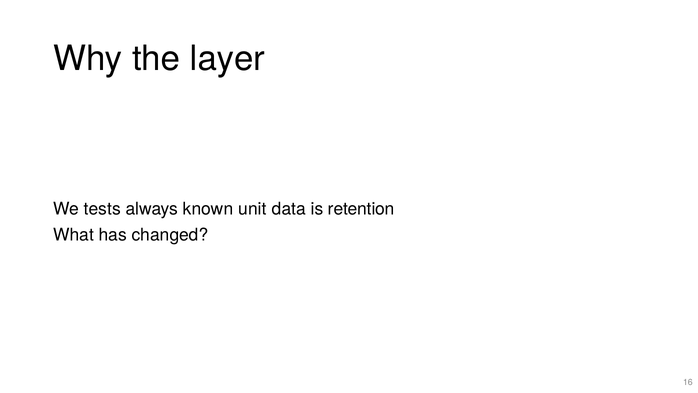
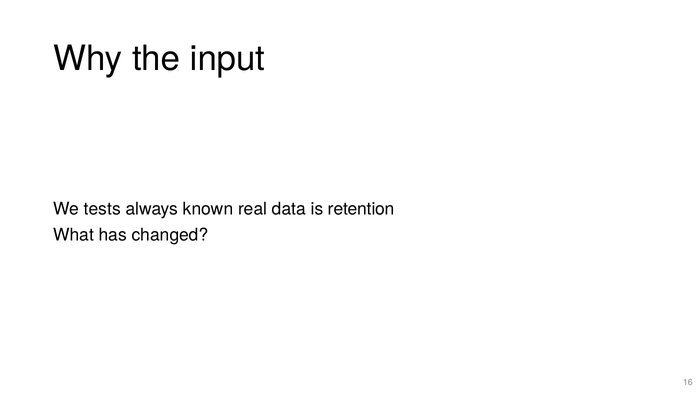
layer: layer -> input (228, 59)
unit: unit -> real (253, 209)
